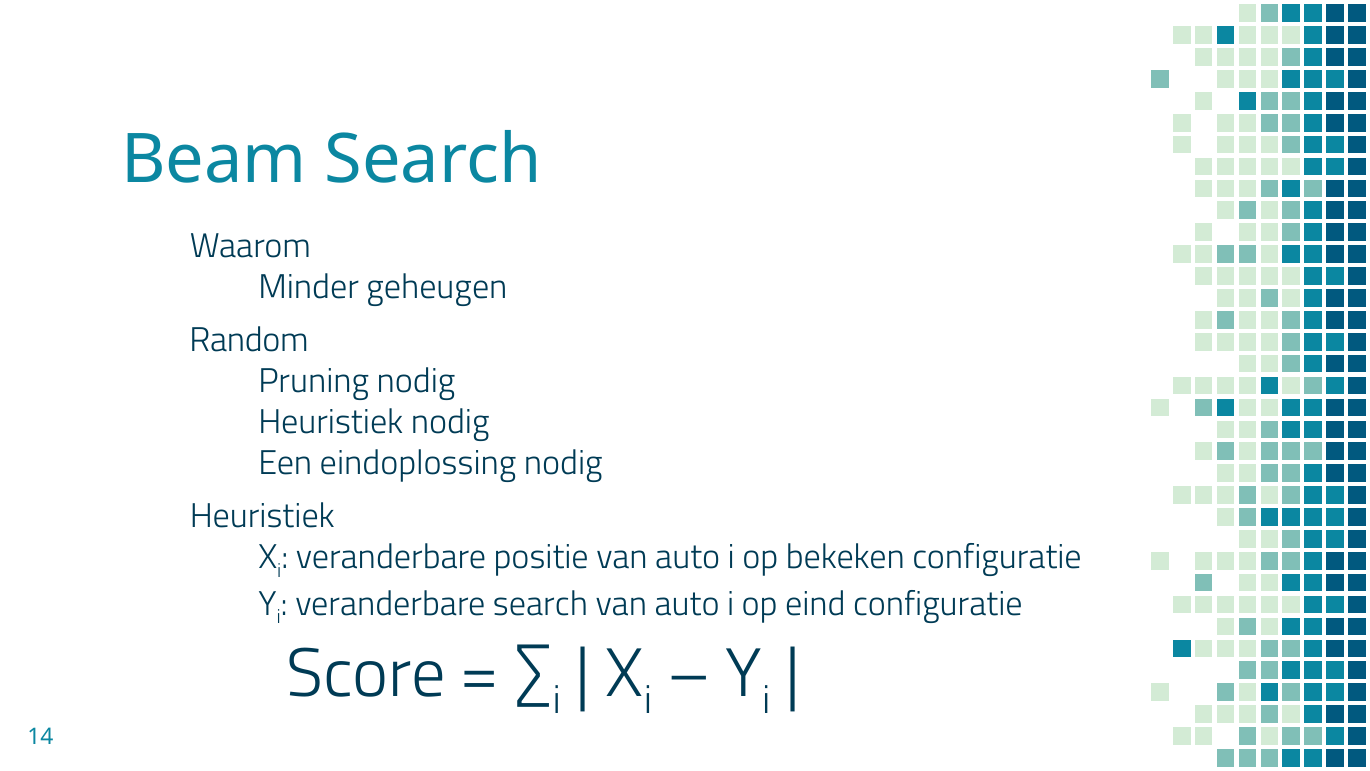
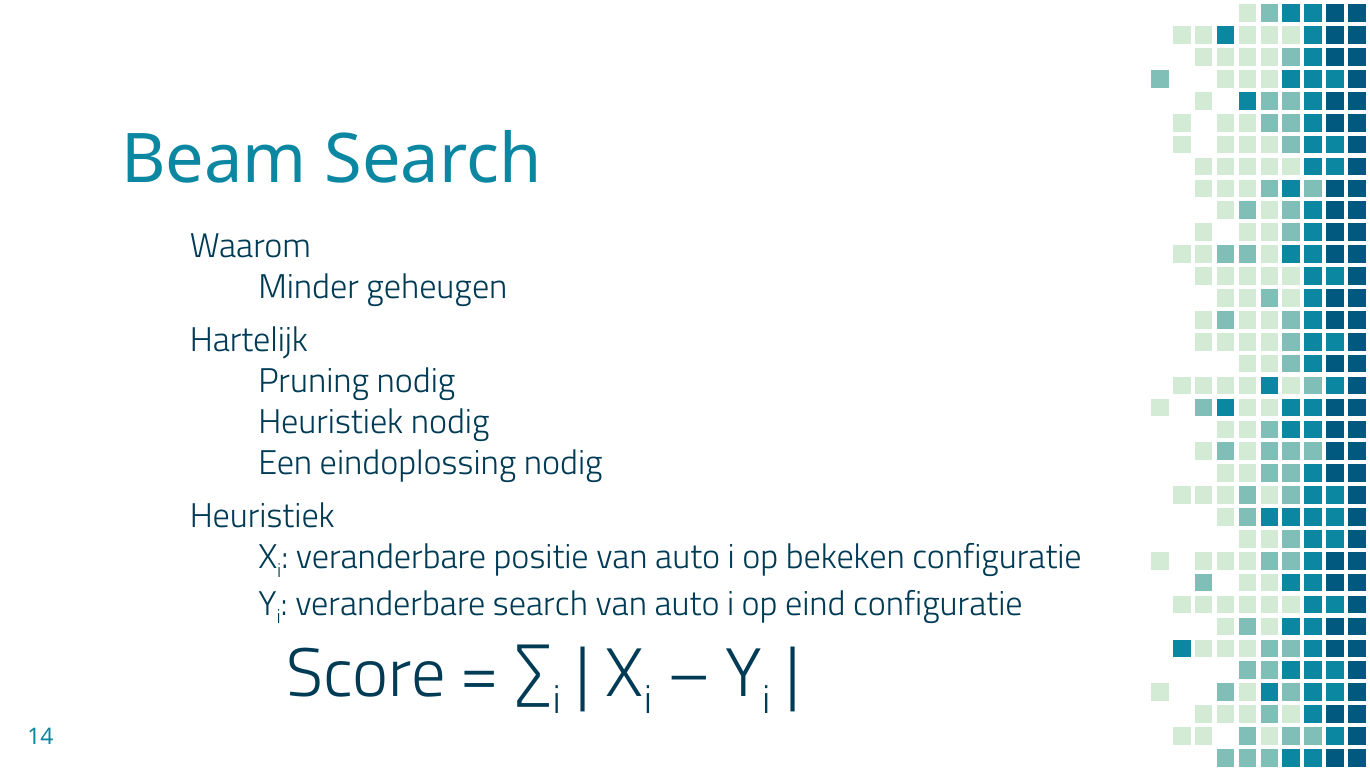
Random: Random -> Hartelijk (249, 340)
